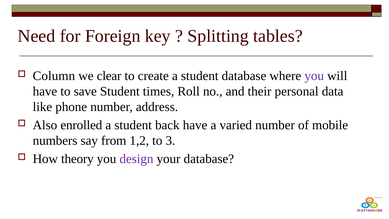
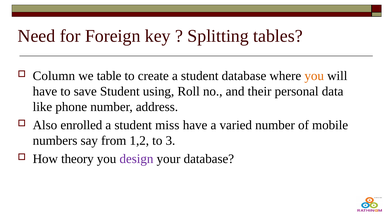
clear: clear -> table (109, 76)
you colour: purple -> orange (314, 76)
times: times -> using (159, 91)
back: back -> miss (167, 125)
